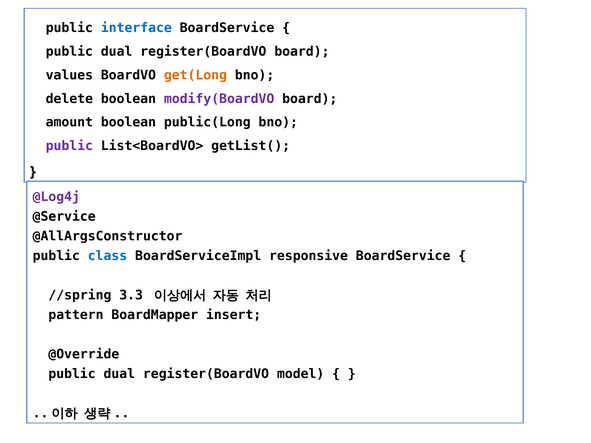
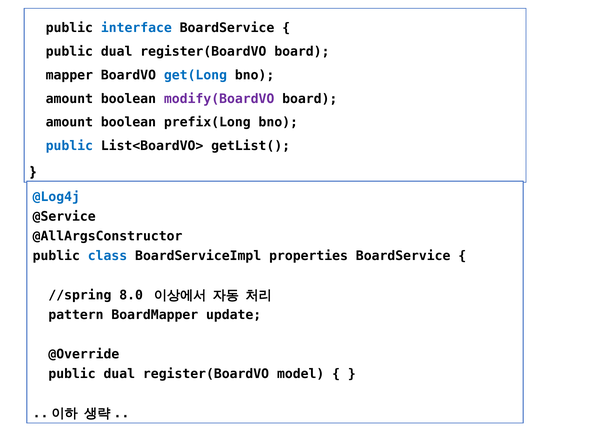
values: values -> mapper (69, 75)
get(Long colour: orange -> blue (195, 75)
delete: delete -> amount (69, 99)
public(Long: public(Long -> prefix(Long (207, 122)
public colour: purple -> blue (69, 146)
@Log4j colour: purple -> blue (56, 197)
responsive: responsive -> properties (309, 256)
3.3: 3.3 -> 8.0 (131, 295)
insert: insert -> update (234, 315)
